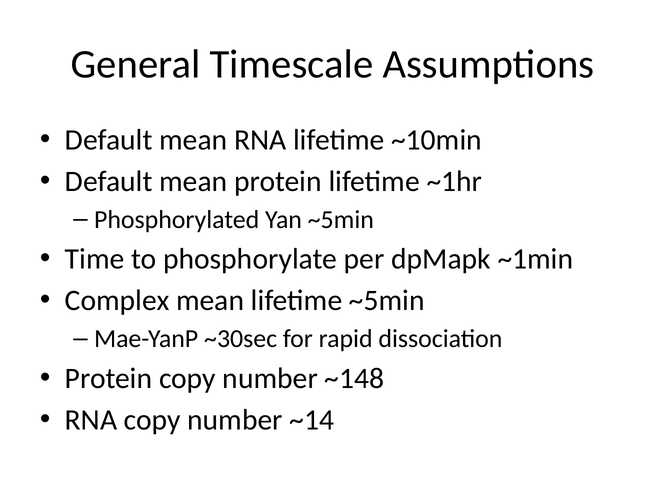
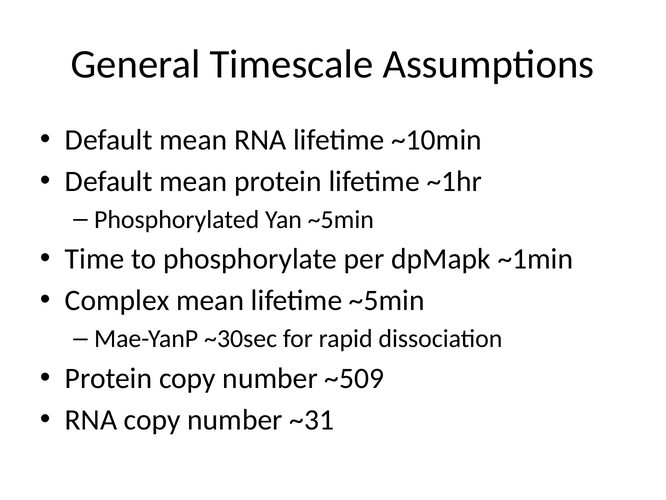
~148: ~148 -> ~509 (354, 378)
~14: ~14 -> ~31 (312, 420)
